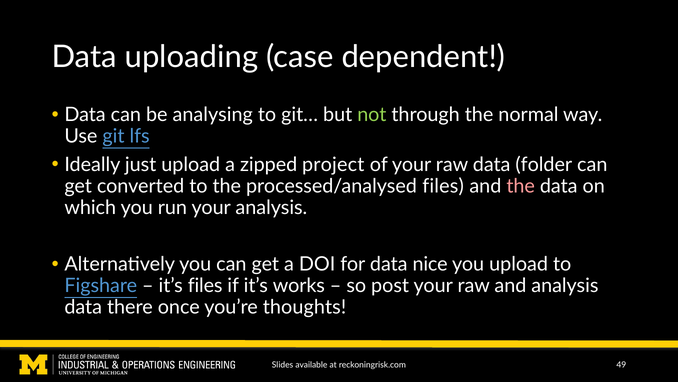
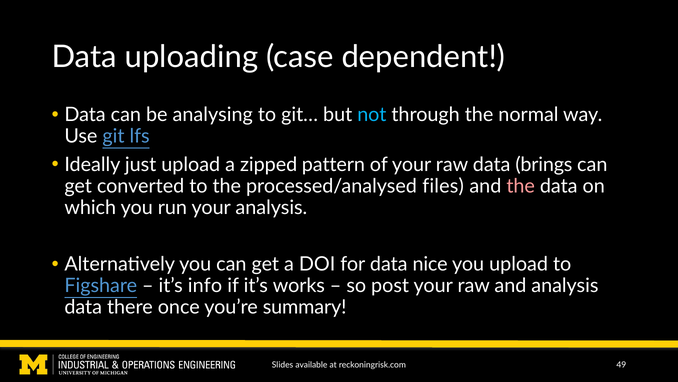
not colour: light green -> light blue (372, 115)
project: project -> pattern (333, 164)
folder: folder -> brings (544, 164)
it’s files: files -> info (205, 285)
thoughts: thoughts -> summary (305, 307)
